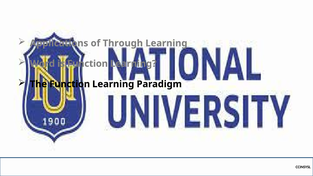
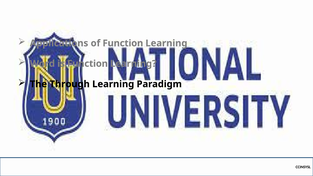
of Through: Through -> Function (123, 43)
The Function: Function -> Through (70, 84)
